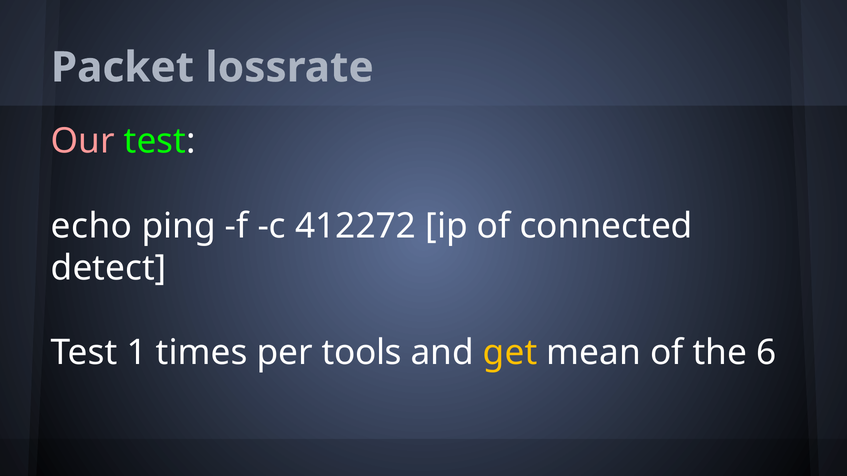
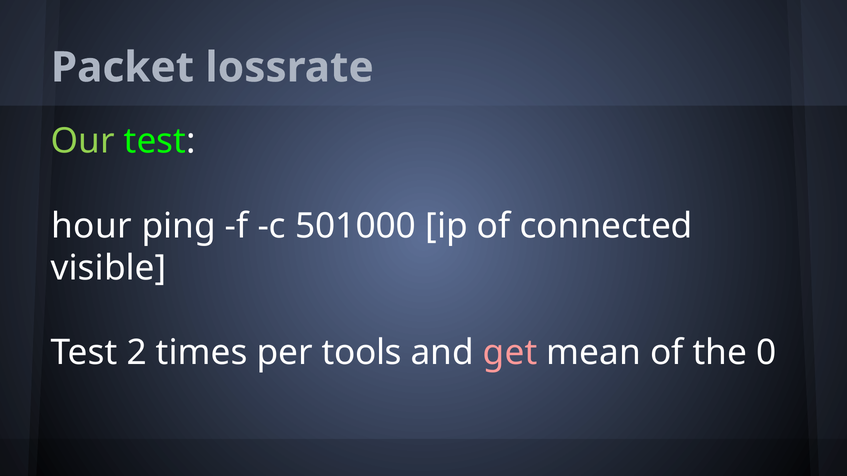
Our colour: pink -> light green (83, 141)
echo: echo -> hour (91, 226)
412272: 412272 -> 501000 (356, 226)
detect: detect -> visible (109, 268)
1: 1 -> 2 (137, 353)
get colour: yellow -> pink (510, 353)
6: 6 -> 0 (766, 353)
